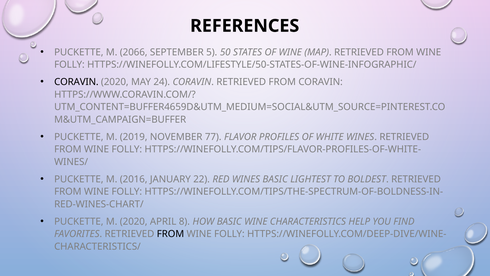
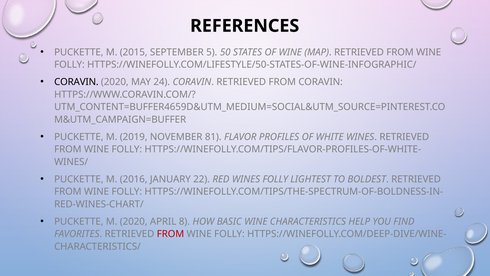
2066: 2066 -> 2015 (134, 52)
77: 77 -> 81 (213, 137)
WINES BASIC: BASIC -> FOLLY (275, 179)
FROM colour: black -> red (170, 234)
